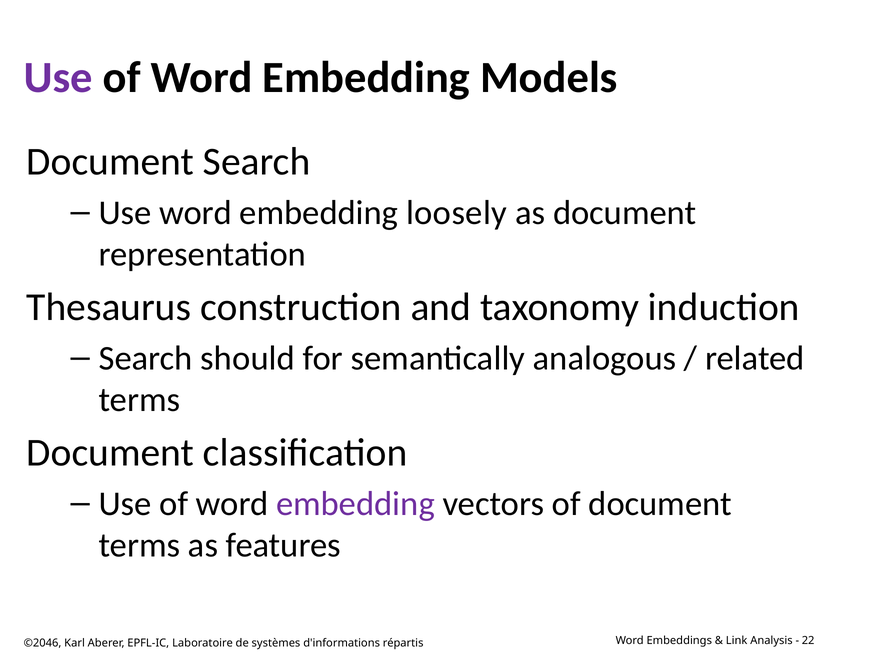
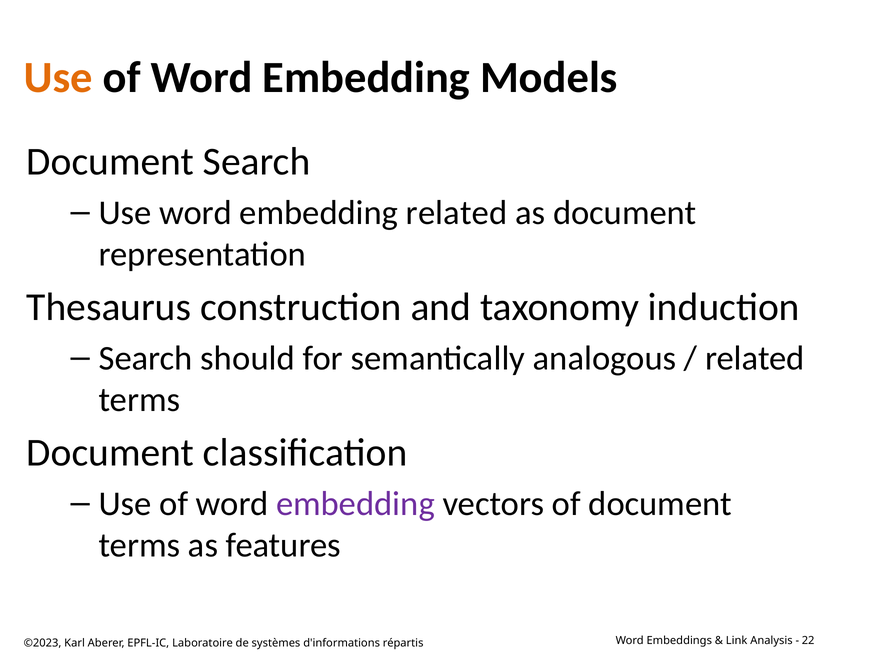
Use colour: purple -> orange (58, 77)
embedding loosely: loosely -> related (457, 213)
©2046: ©2046 -> ©2023 (43, 642)
